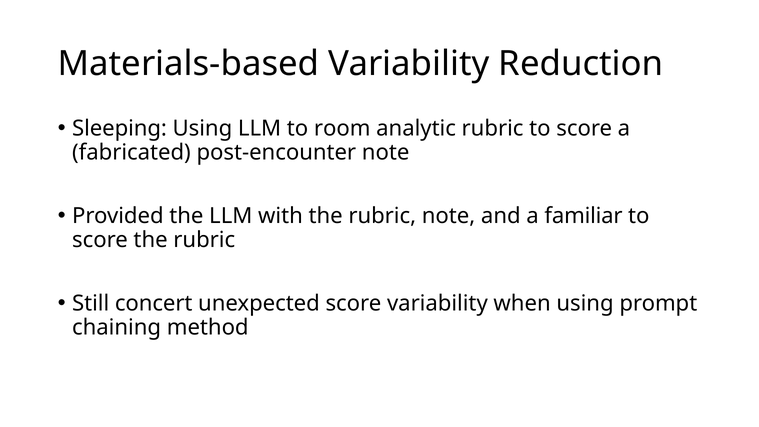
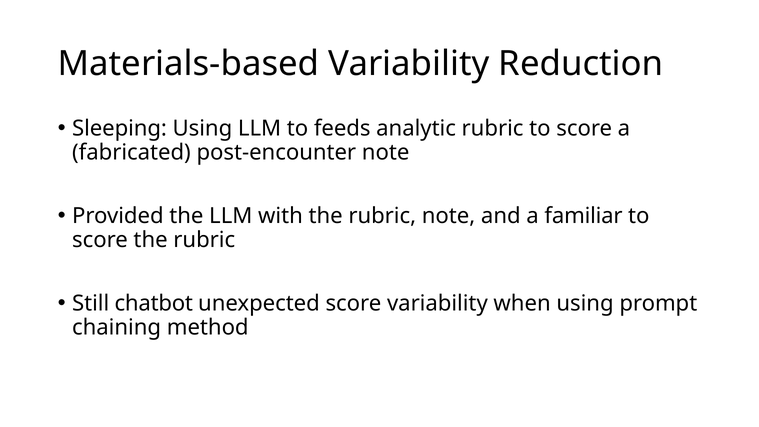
room: room -> feeds (342, 128)
concert: concert -> chatbot (154, 303)
